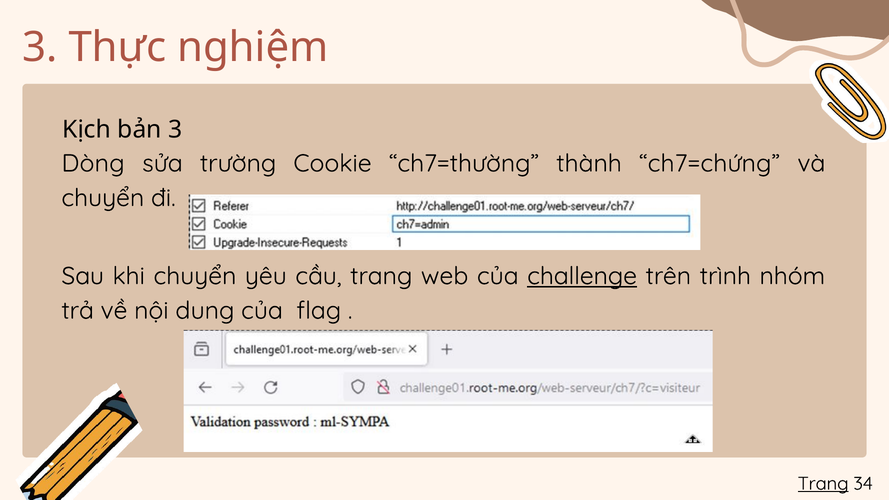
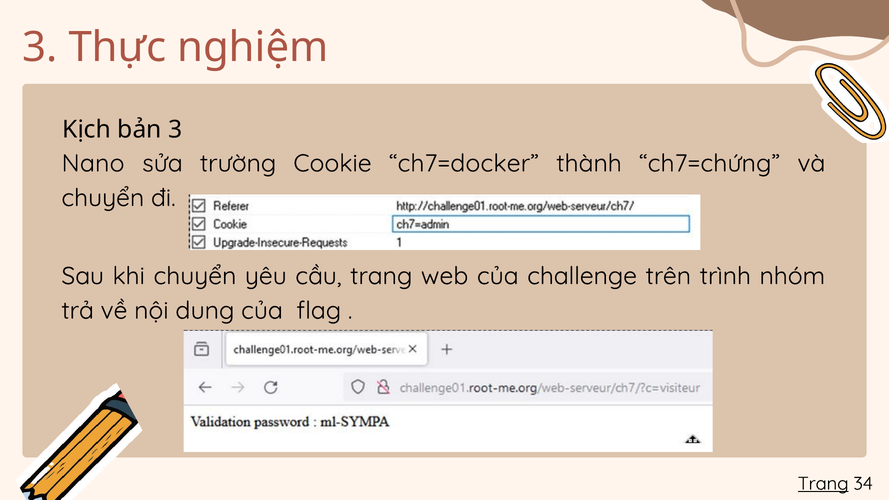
Dòng: Dòng -> Nano (93, 163)
ch7=thường: ch7=thường -> ch7=docker (464, 163)
challenge underline: present -> none (582, 276)
